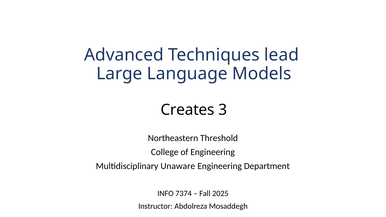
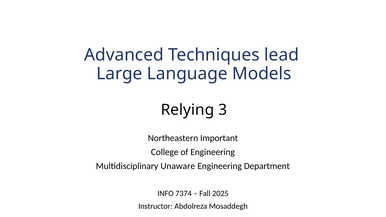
Creates: Creates -> Relying (187, 110)
Threshold: Threshold -> Important (219, 138)
